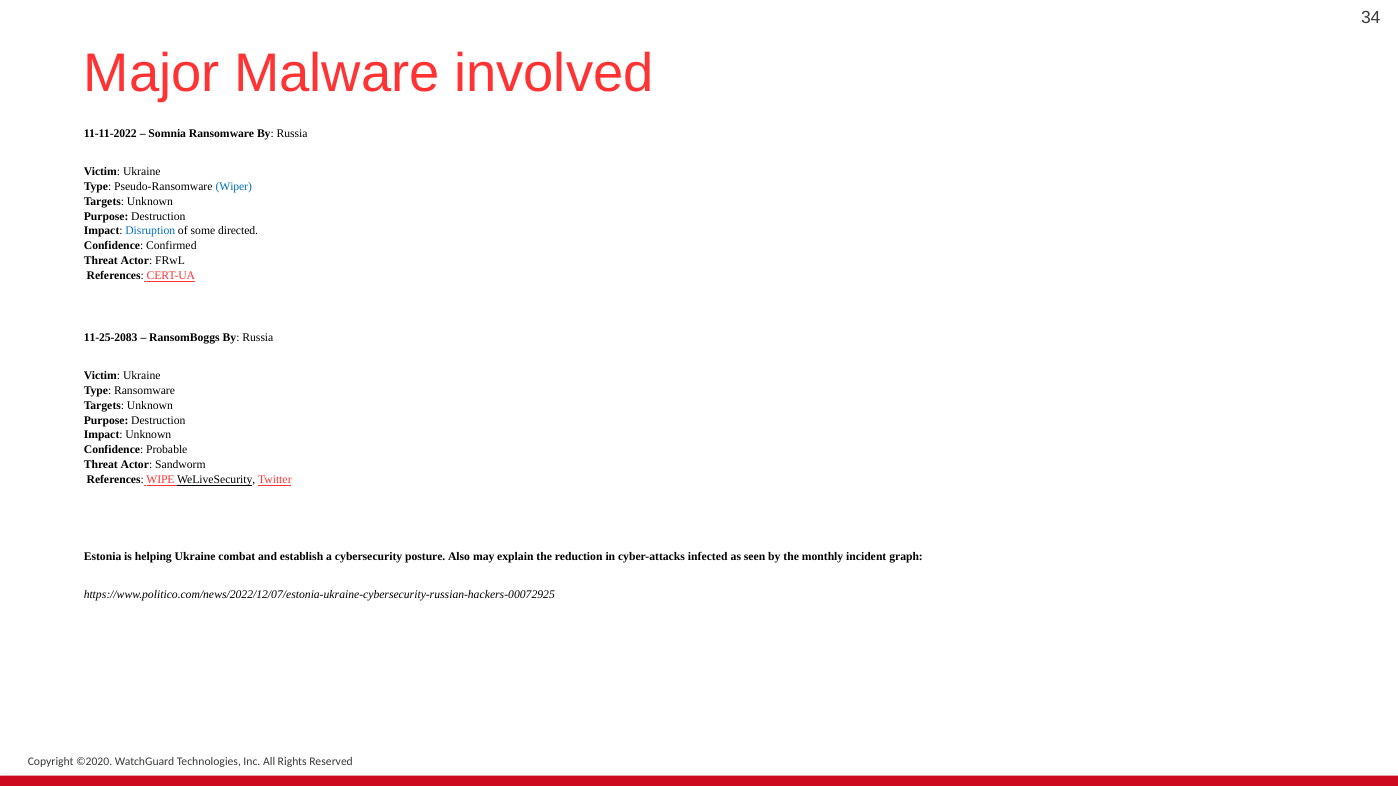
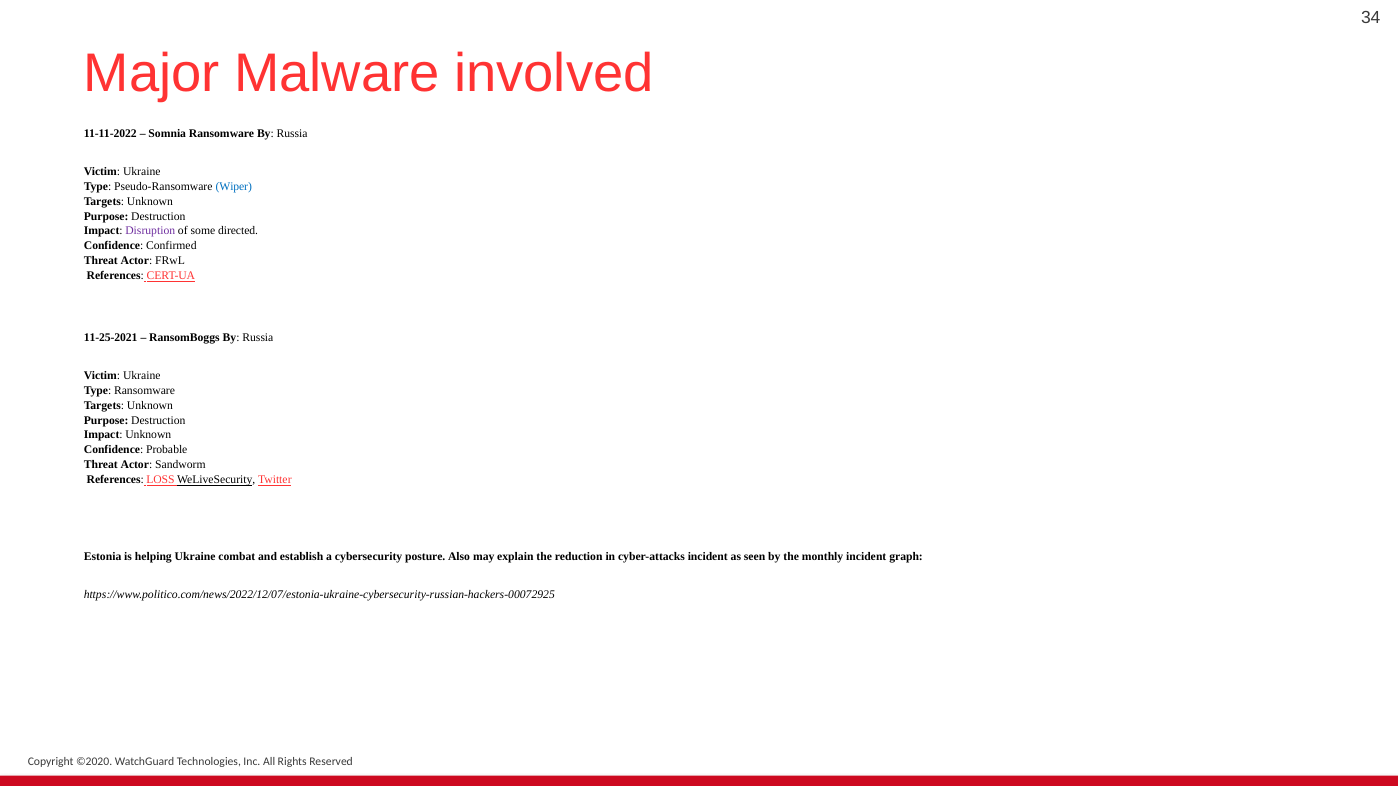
Disruption colour: blue -> purple (150, 231)
11-25-2083: 11-25-2083 -> 11-25-2021 (111, 337)
WIPE: WIPE -> LOSS (160, 480)
cyber-attacks infected: infected -> incident (708, 556)
